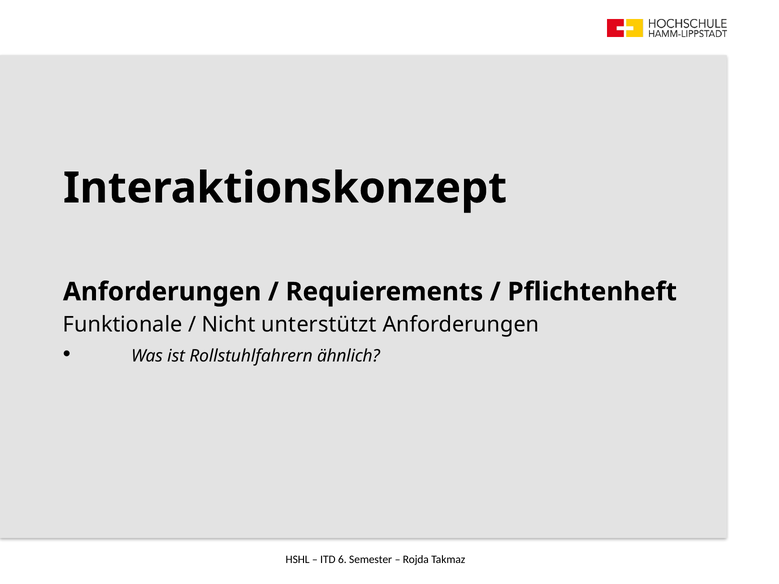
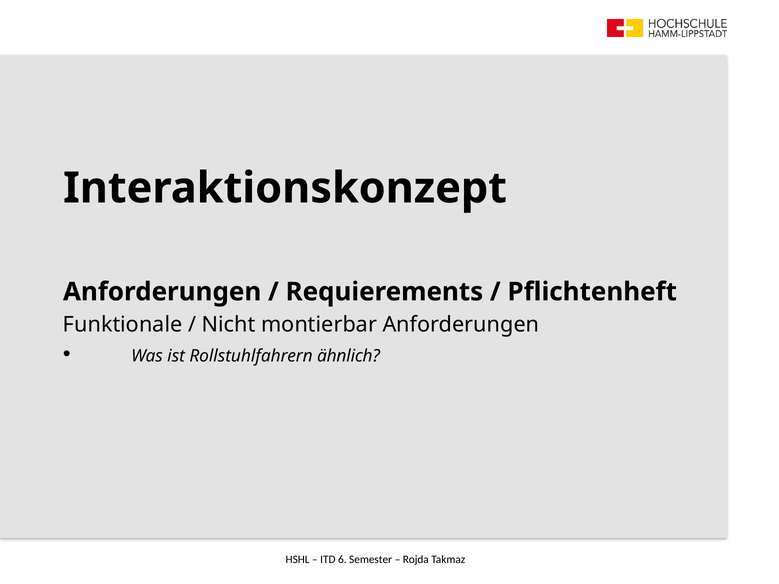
unterstützt: unterstützt -> montierbar (319, 325)
